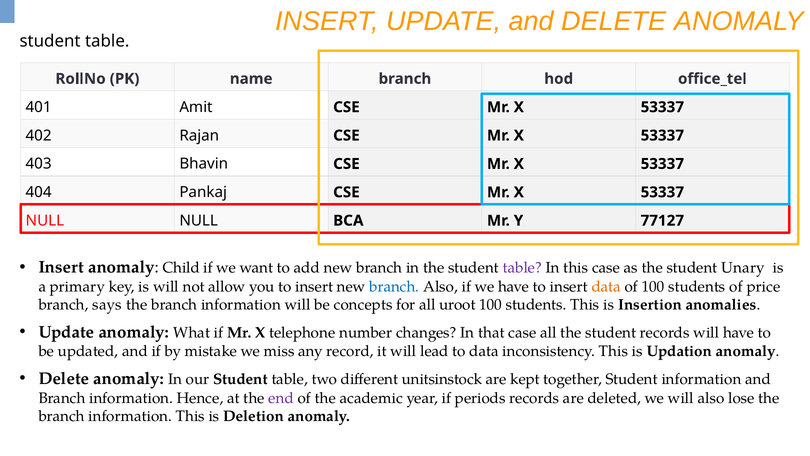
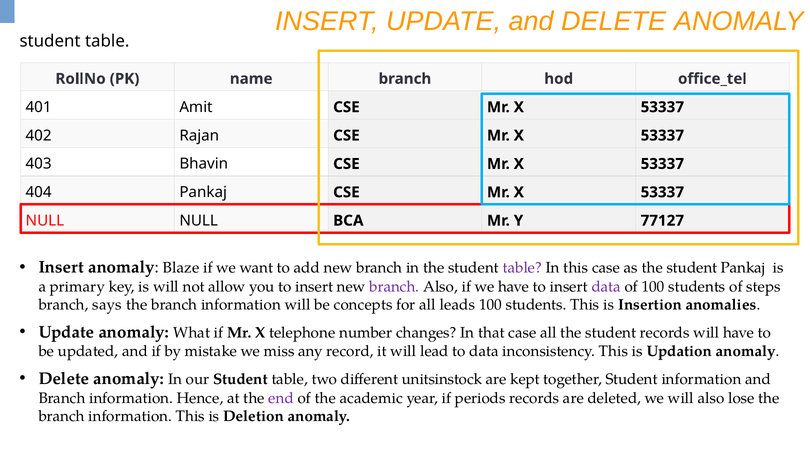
Child: Child -> Blaze (181, 268)
student Unary: Unary -> Pankaj (743, 268)
branch colour: blue -> purple (394, 286)
data colour: orange -> purple (606, 286)
price: price -> steps (764, 286)
uroot: uroot -> leads (457, 305)
